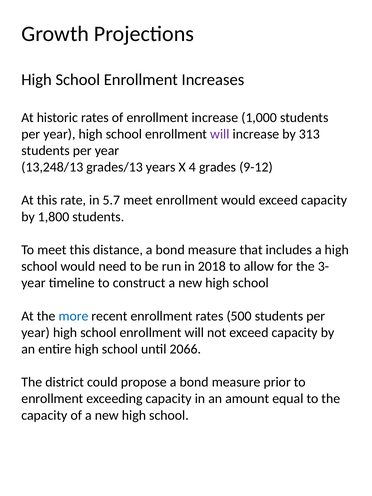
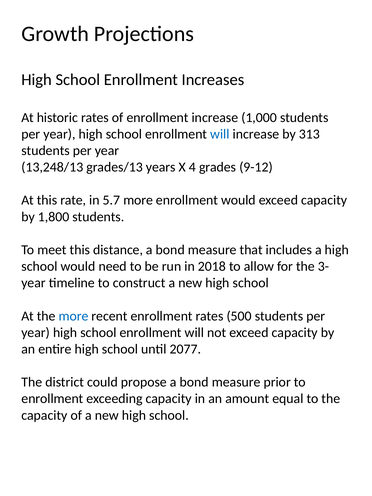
will colour: purple -> blue (220, 134)
5.7 meet: meet -> more (138, 200)
2066: 2066 -> 2077 (185, 349)
